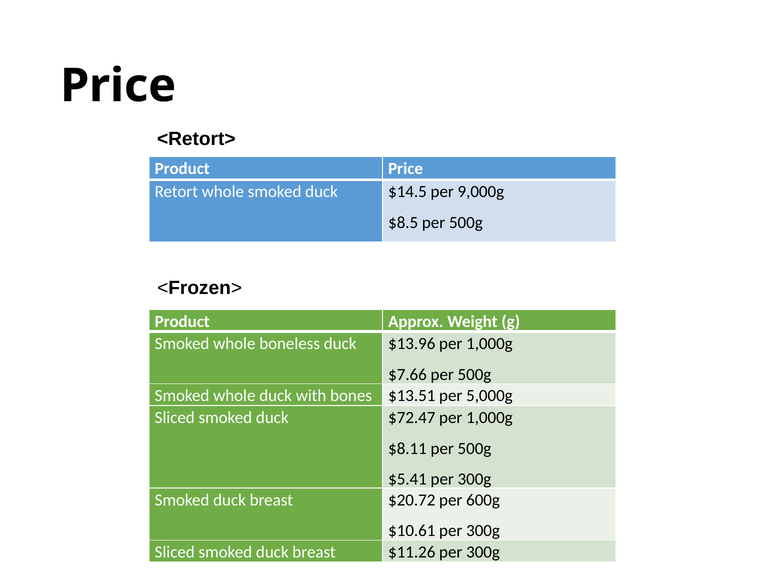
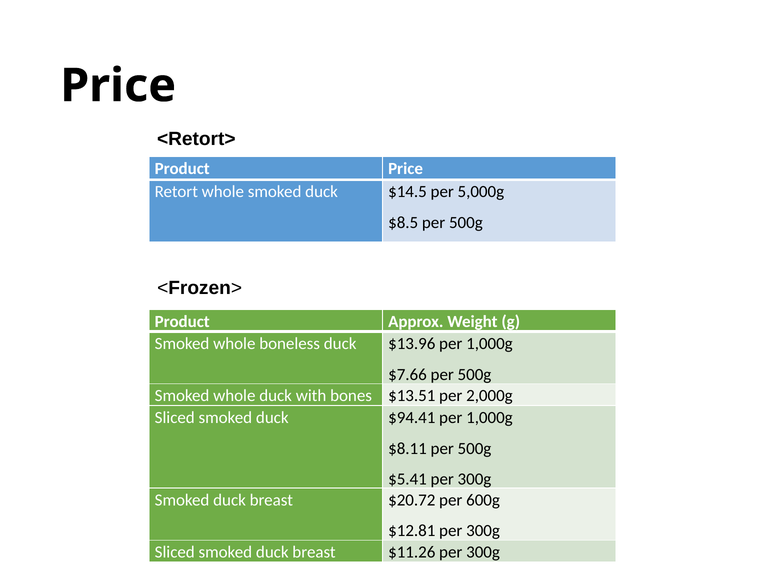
9,000g: 9,000g -> 5,000g (481, 192)
5,000g: 5,000g -> 2,000g (489, 396)
$72.47: $72.47 -> $94.41 (412, 417)
$10.61: $10.61 -> $12.81 (412, 531)
